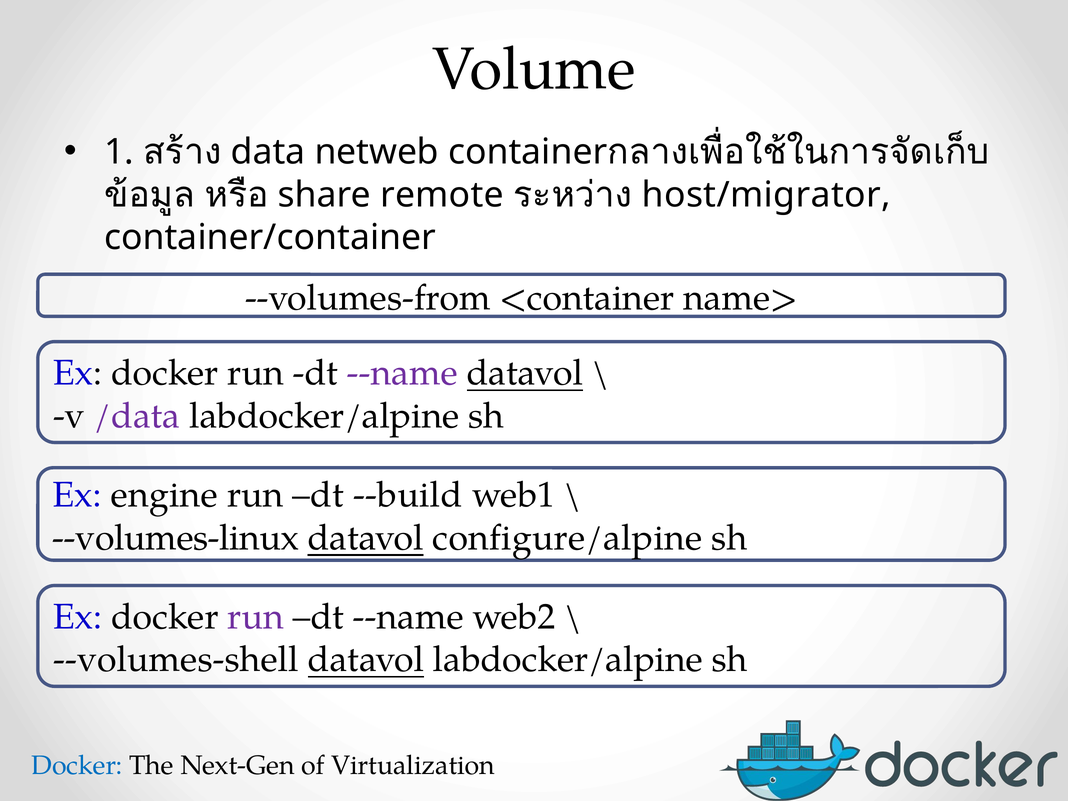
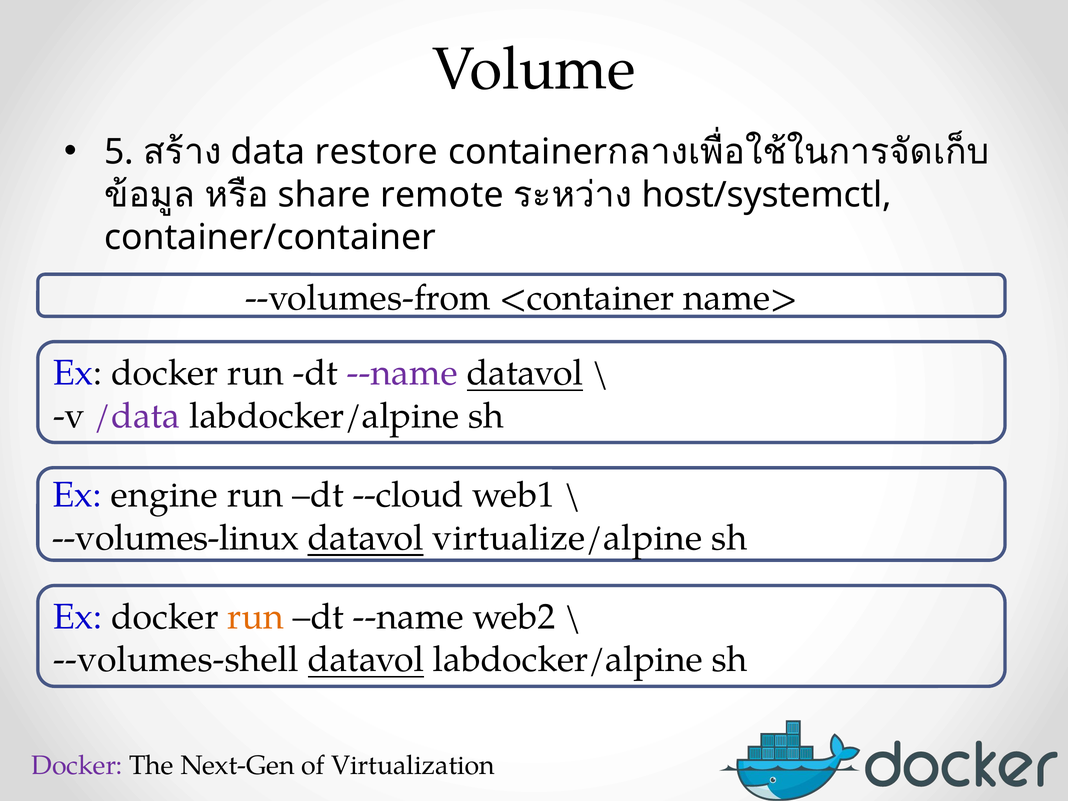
1: 1 -> 5 (119, 152)
netweb: netweb -> restore (376, 152)
host/migrator: host/migrator -> host/systemctl (767, 195)
--build: --build -> --cloud (408, 495)
configure/alpine: configure/alpine -> virtualize/alpine (567, 538)
run colour: purple -> orange (256, 617)
Docker colour: blue -> purple (77, 766)
